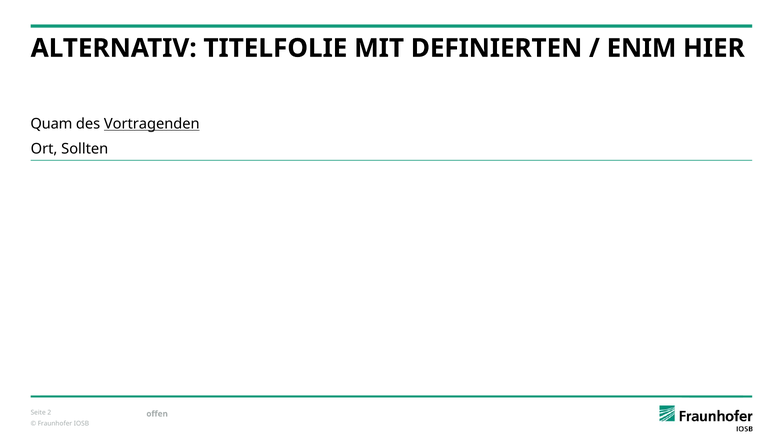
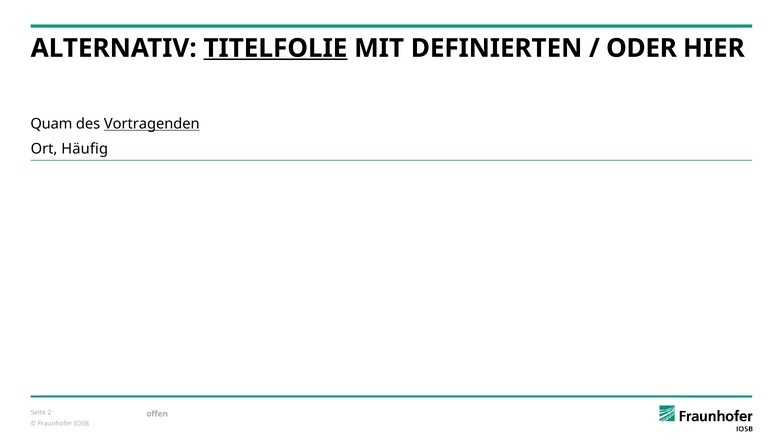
TITELFOLIE underline: none -> present (275, 48)
ENIM: ENIM -> ODER (642, 48)
Sollten: Sollten -> Häufig (85, 149)
